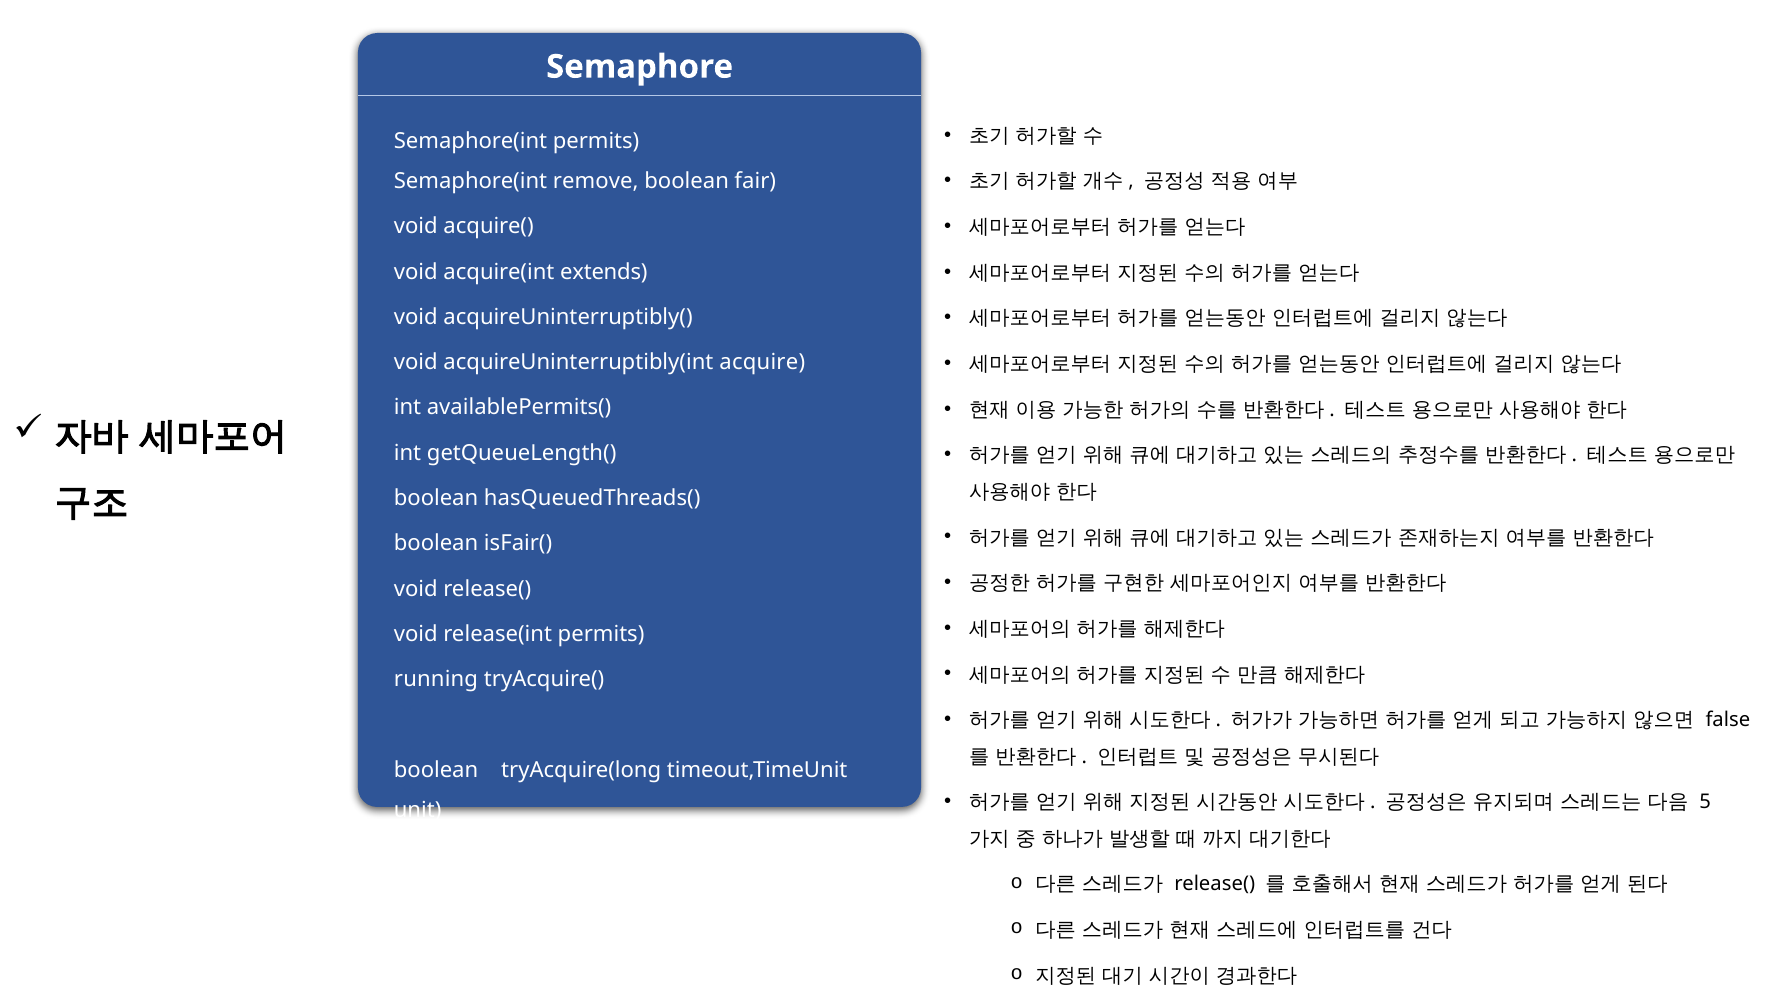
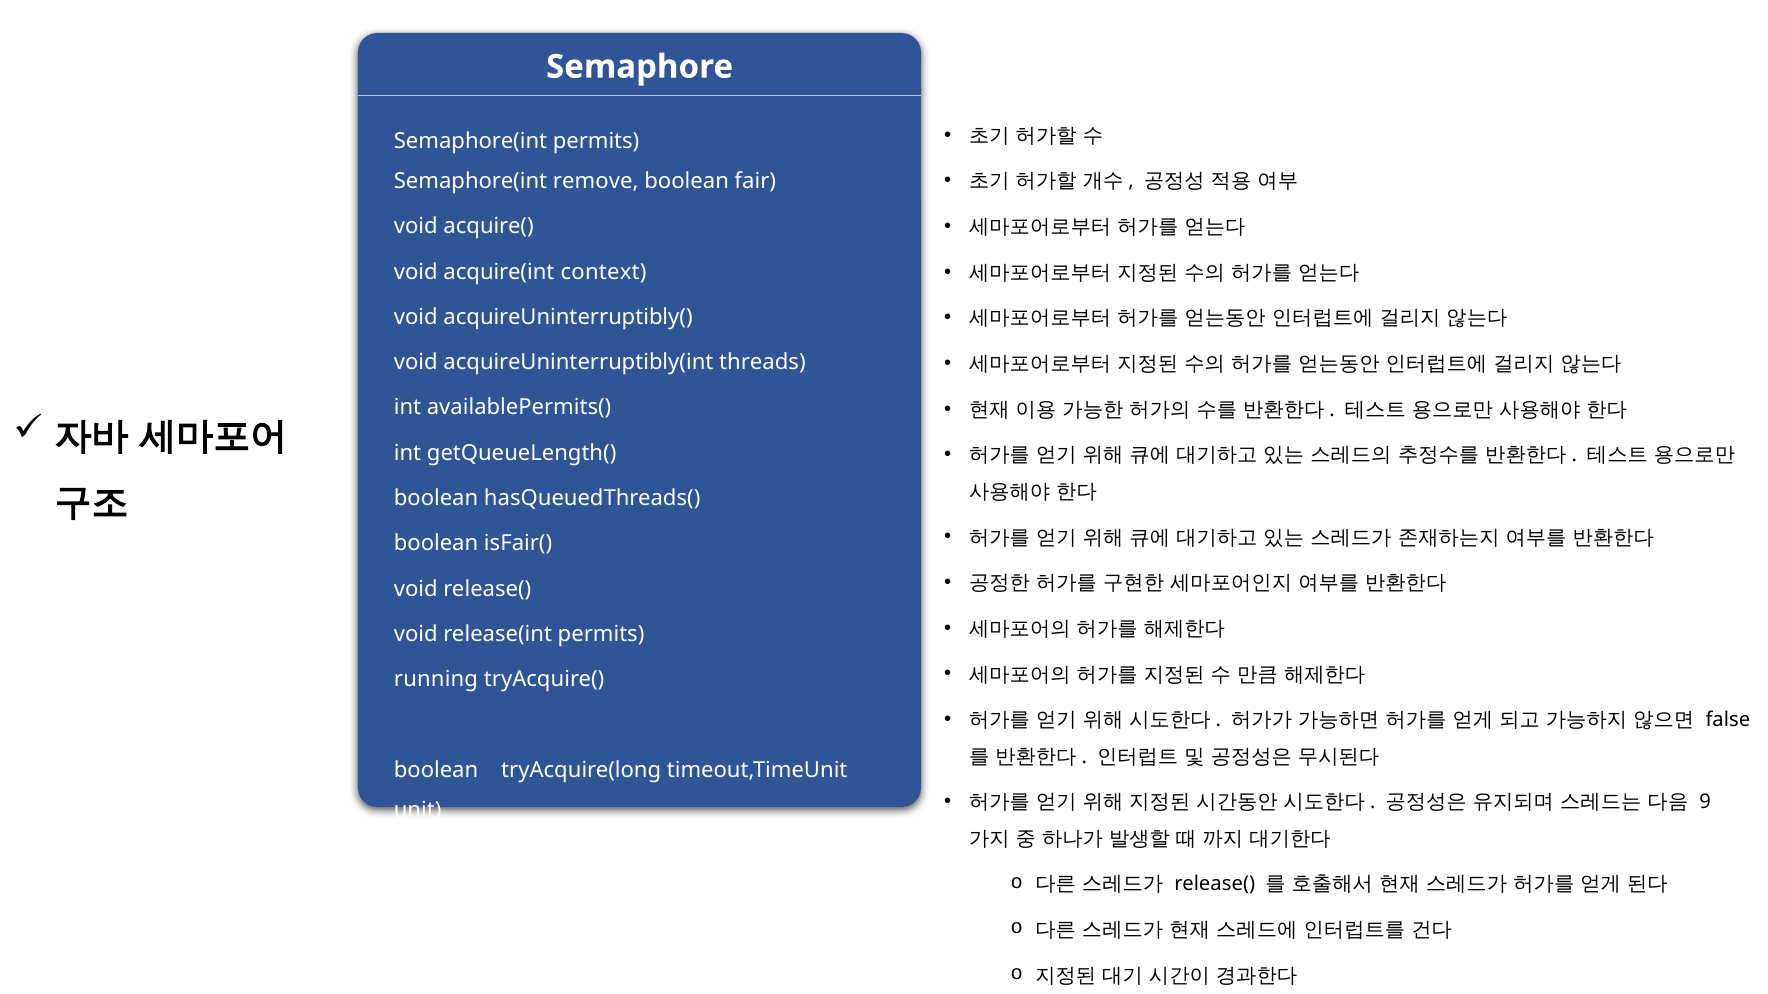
extends: extends -> context (604, 272)
acquire: acquire -> threads (762, 363)
5: 5 -> 9 (1705, 803)
